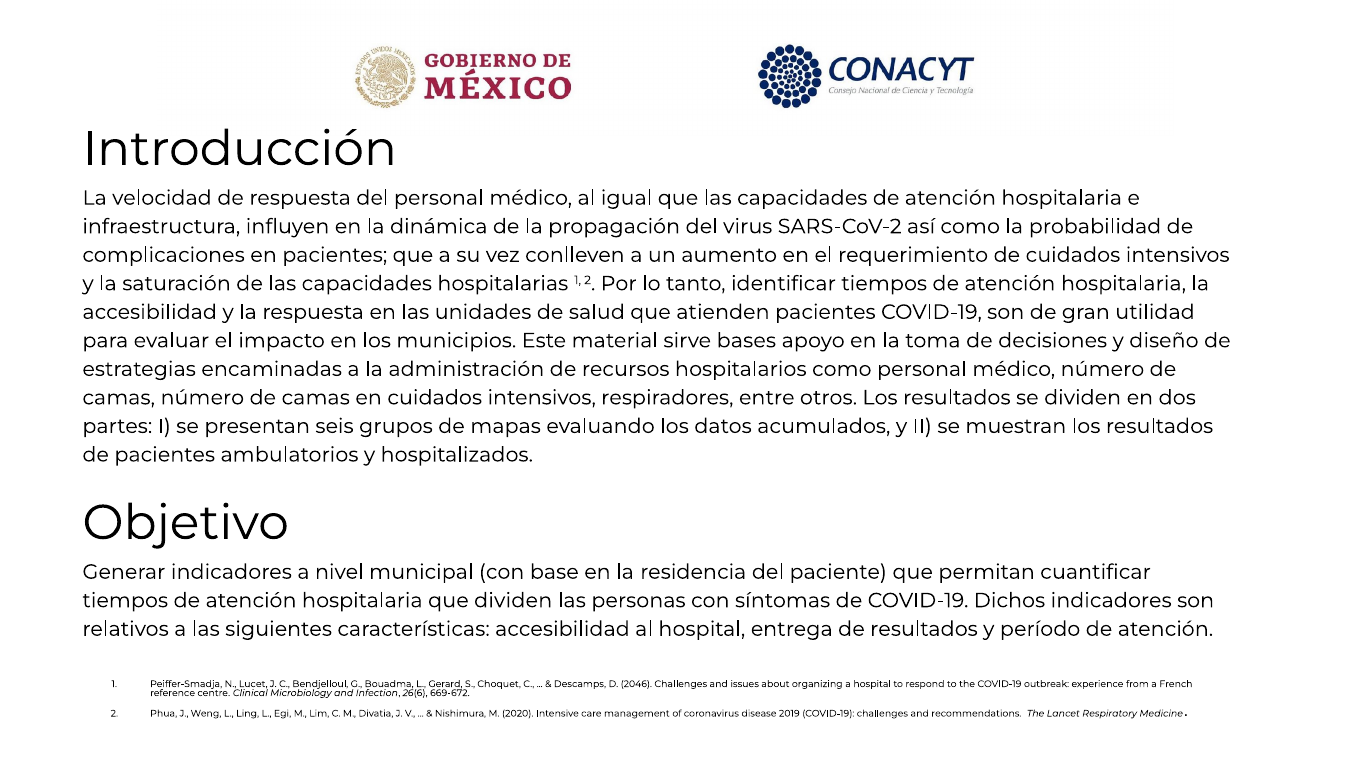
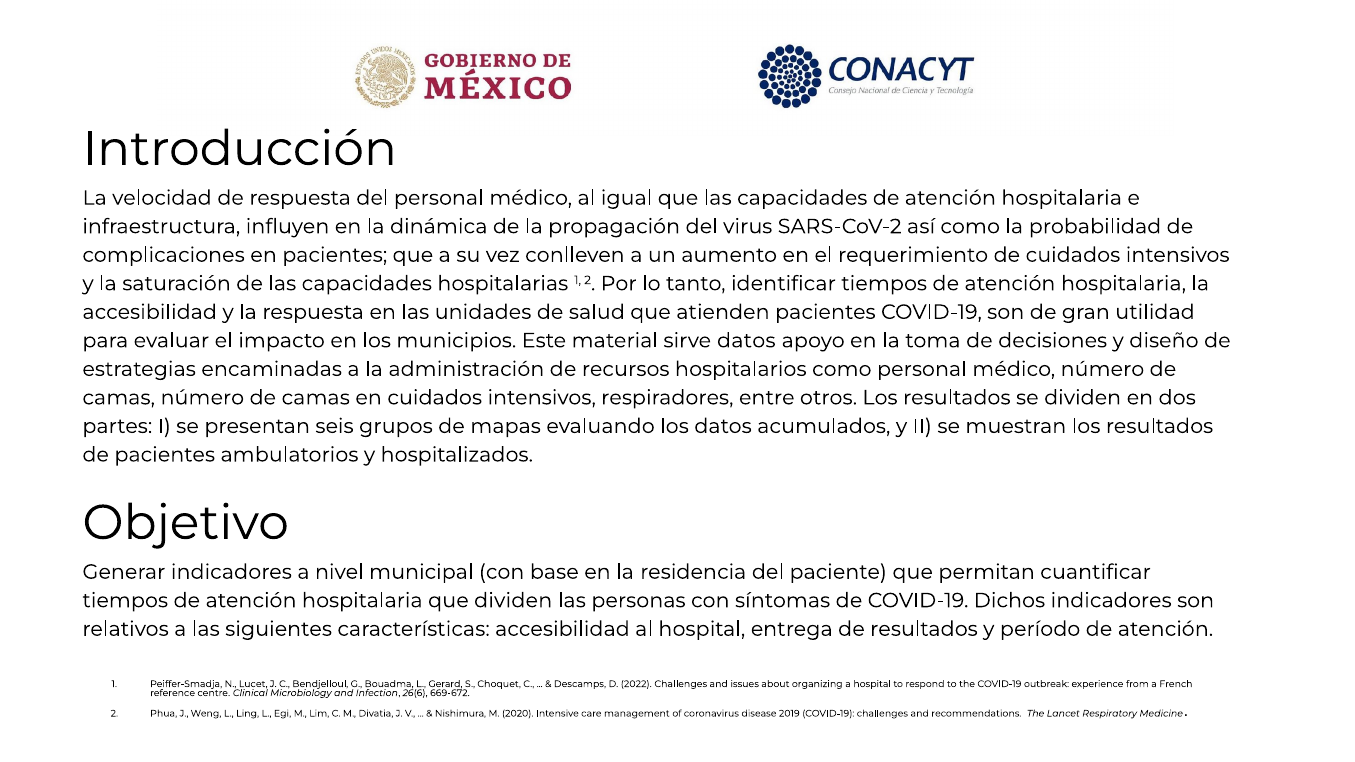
sirve bases: bases -> datos (746, 341)
2046: 2046 -> 2022 (636, 684)
